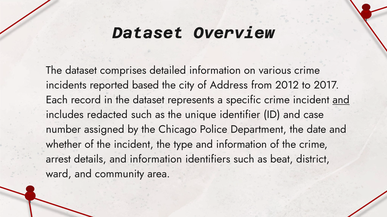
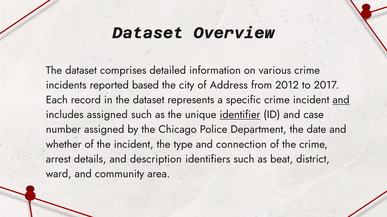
includes redacted: redacted -> assigned (107, 115)
identifier underline: none -> present (240, 115)
type and information: information -> connection (241, 145)
details and information: information -> description (156, 160)
